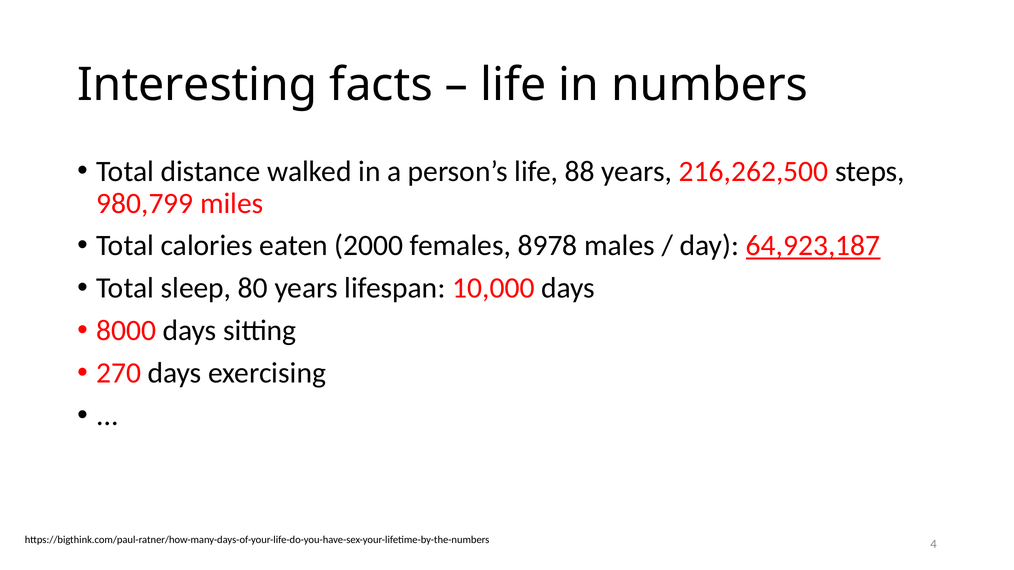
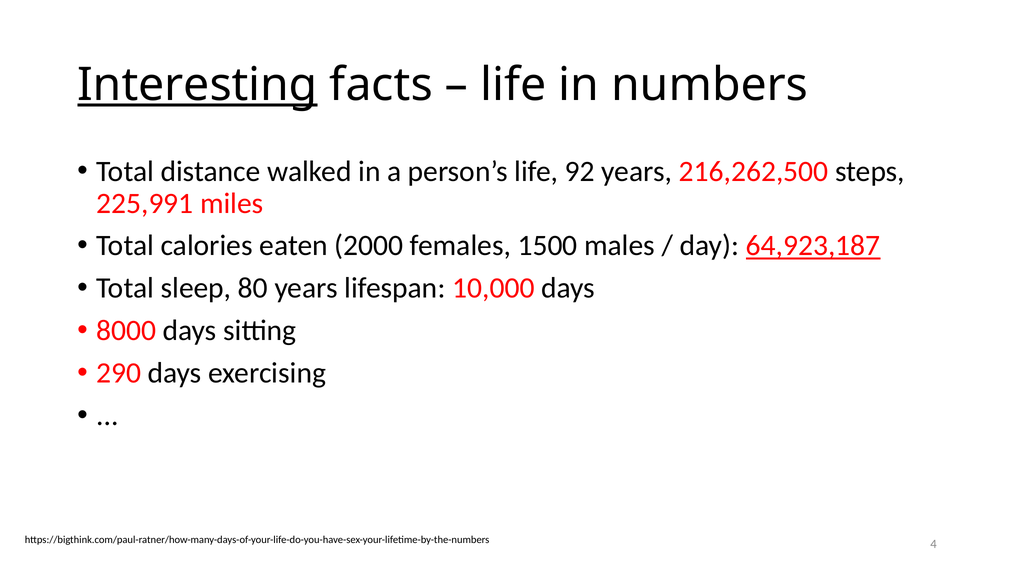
Interesting underline: none -> present (197, 85)
88: 88 -> 92 (580, 171)
980,799: 980,799 -> 225,991 (145, 203)
8978: 8978 -> 1500 (548, 246)
270: 270 -> 290 (119, 373)
